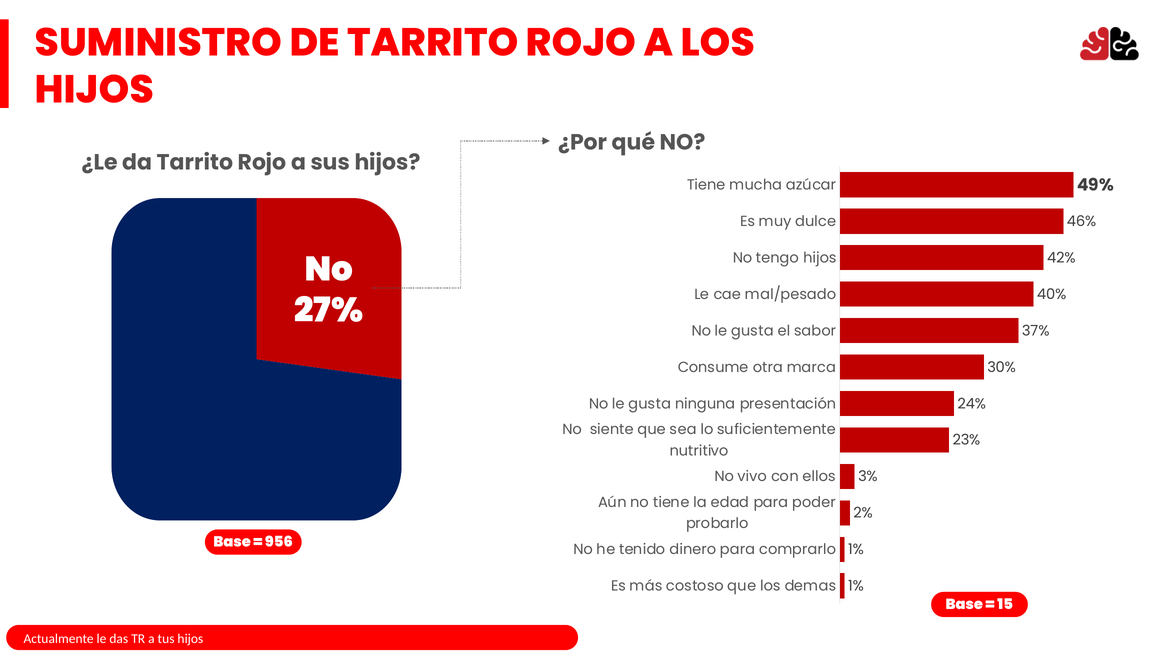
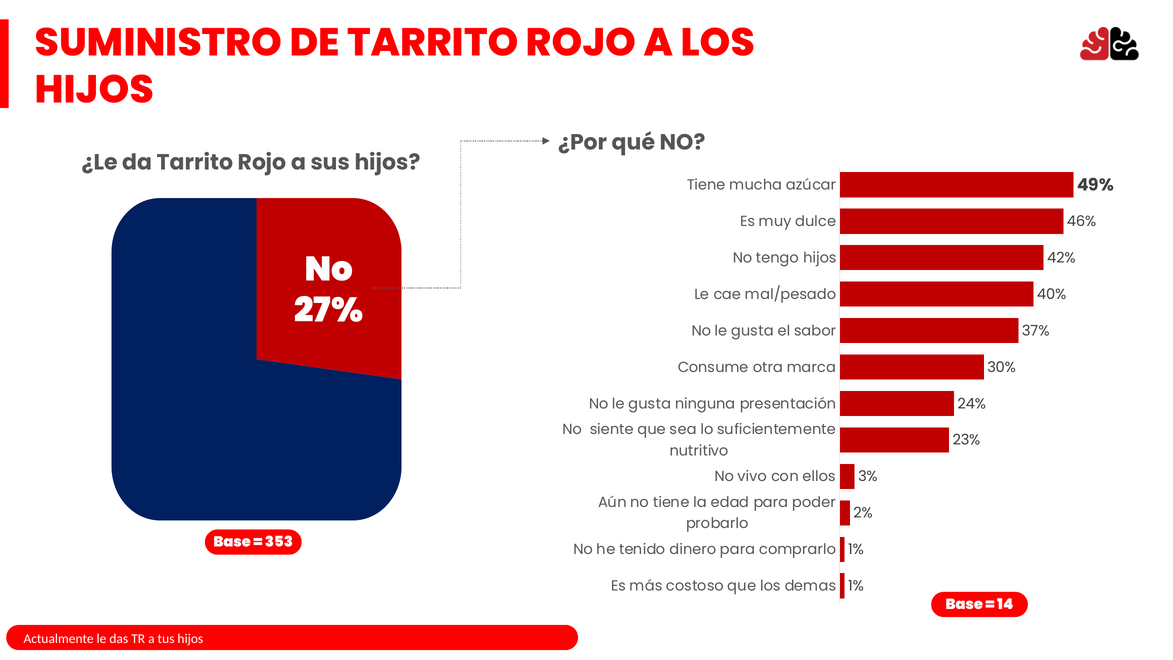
956: 956 -> 353 (279, 542)
15: 15 -> 14 (1005, 604)
